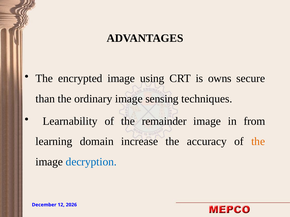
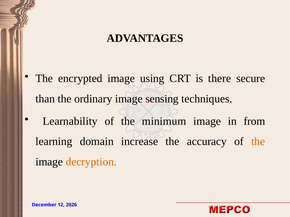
owns: owns -> there (220, 79)
remainder: remainder -> minimum (164, 121)
decryption colour: blue -> orange (91, 162)
